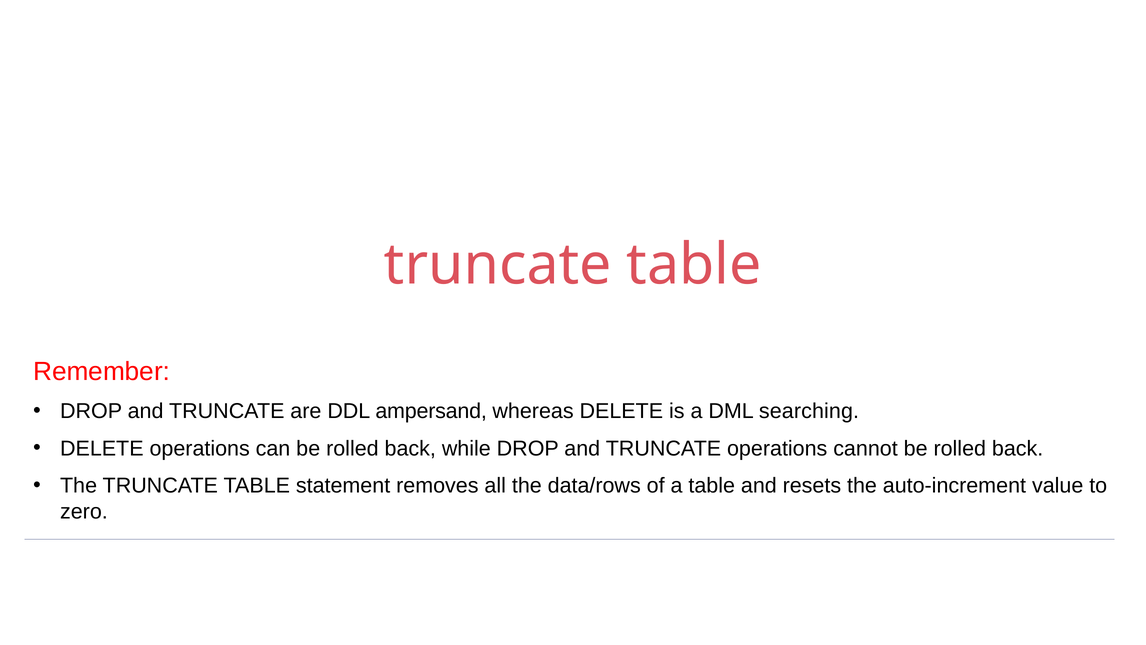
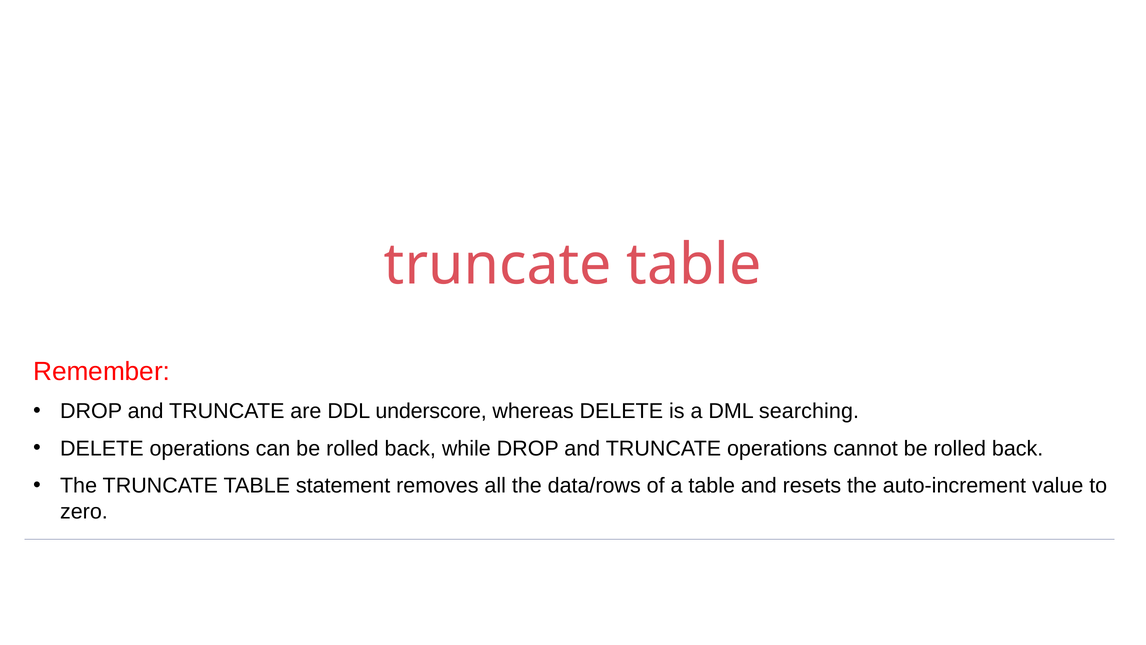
ampersand: ampersand -> underscore (431, 411)
